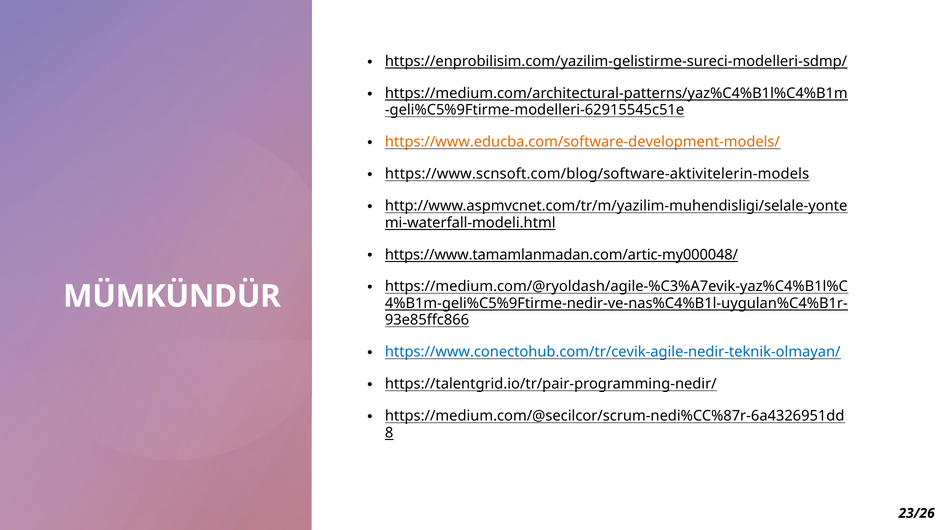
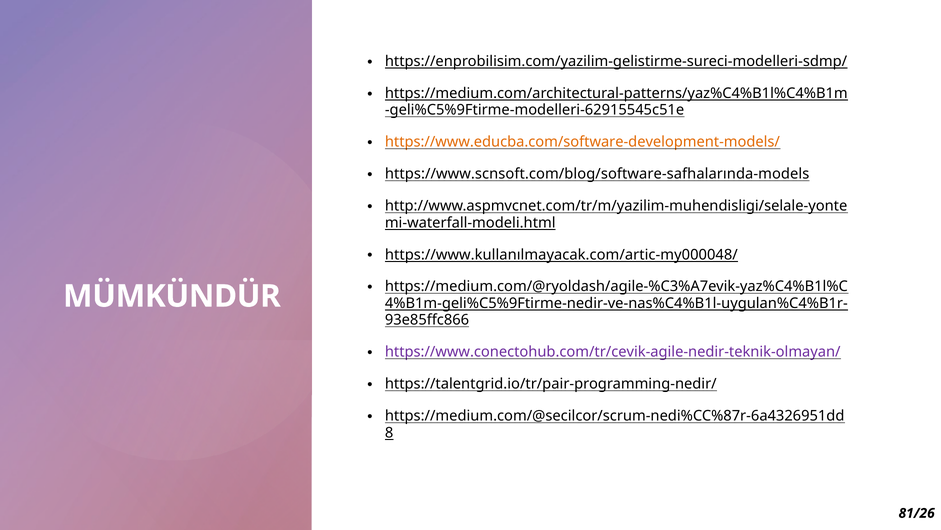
https://www.scnsoft.com/blog/software-aktivitelerin-models: https://www.scnsoft.com/blog/software-aktivitelerin-models -> https://www.scnsoft.com/blog/software-safhalarında-models (597, 174)
https://www.tamamlanmadan.com/artic-my000048/: https://www.tamamlanmadan.com/artic-my000048/ -> https://www.kullanılmayacak.com/artic-my000048/ (561, 254)
https://www.conectohub.com/tr/cevik-agile-nedir-teknik-olmayan/ colour: blue -> purple (613, 352)
23/26: 23/26 -> 81/26 (917, 513)
